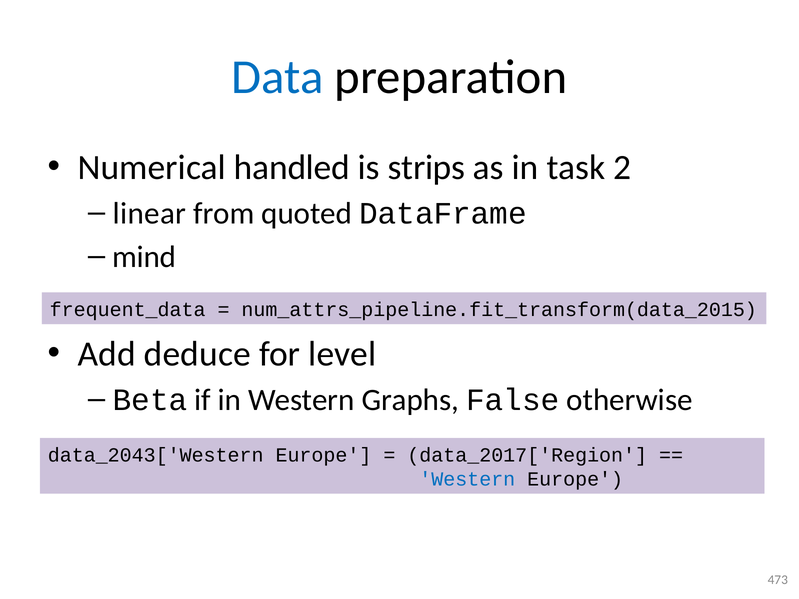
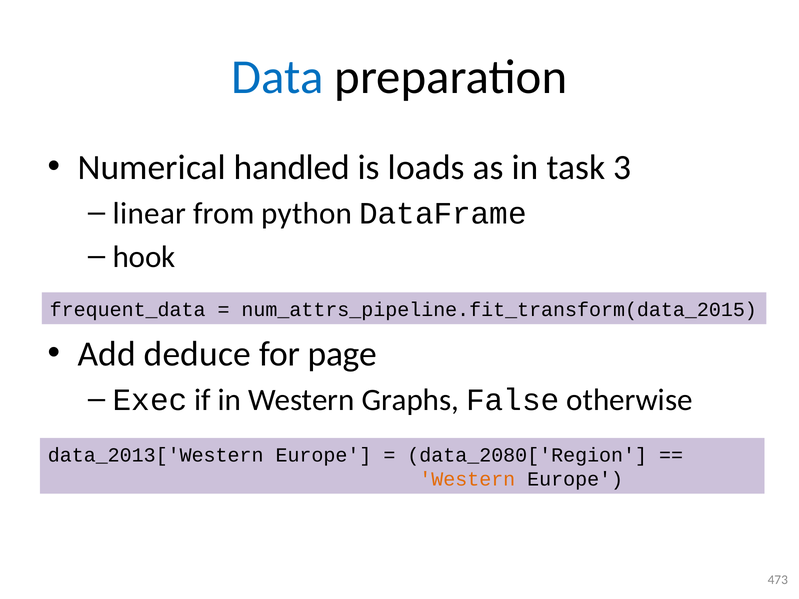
strips: strips -> loads (426, 168)
2: 2 -> 3 (622, 168)
quoted: quoted -> python (307, 213)
mind: mind -> hook (144, 257)
level: level -> page (342, 354)
Beta: Beta -> Exec (150, 400)
data_2043['Western: data_2043['Western -> data_2013['Western (156, 455)
data_2017['Region: data_2017['Region -> data_2080['Region (527, 455)
Western colour: blue -> orange (467, 479)
